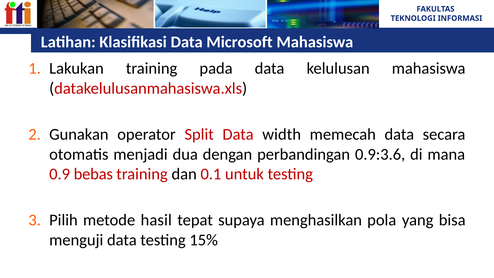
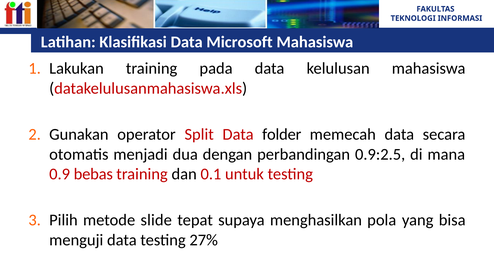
width: width -> folder (282, 134)
0.9:3.6: 0.9:3.6 -> 0.9:2.5 (380, 154)
hasil: hasil -> slide (156, 220)
15%: 15% -> 27% (204, 240)
